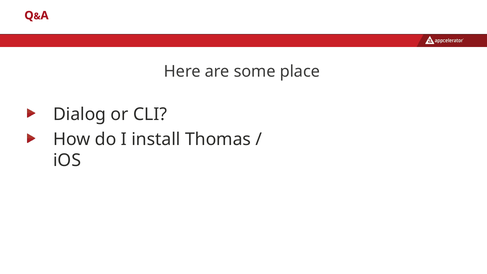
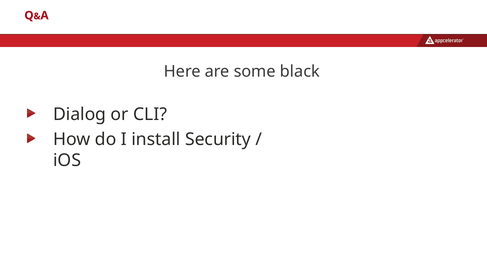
place: place -> black (300, 71)
Thomas: Thomas -> Security (218, 139)
